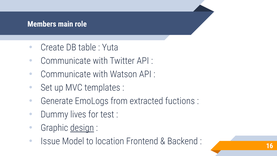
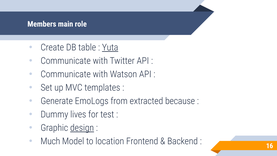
Yuta underline: none -> present (110, 47)
fuctions: fuctions -> because (180, 101)
Issue: Issue -> Much (50, 141)
